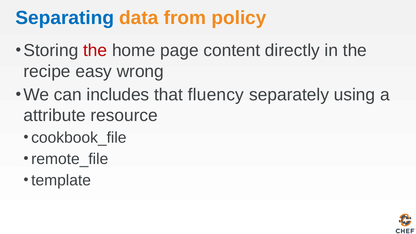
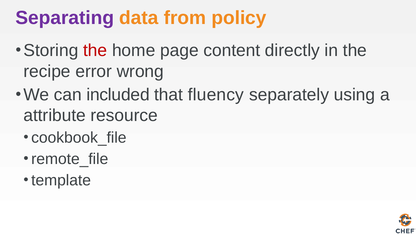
Separating colour: blue -> purple (65, 18)
easy: easy -> error (94, 71)
includes: includes -> included (118, 95)
